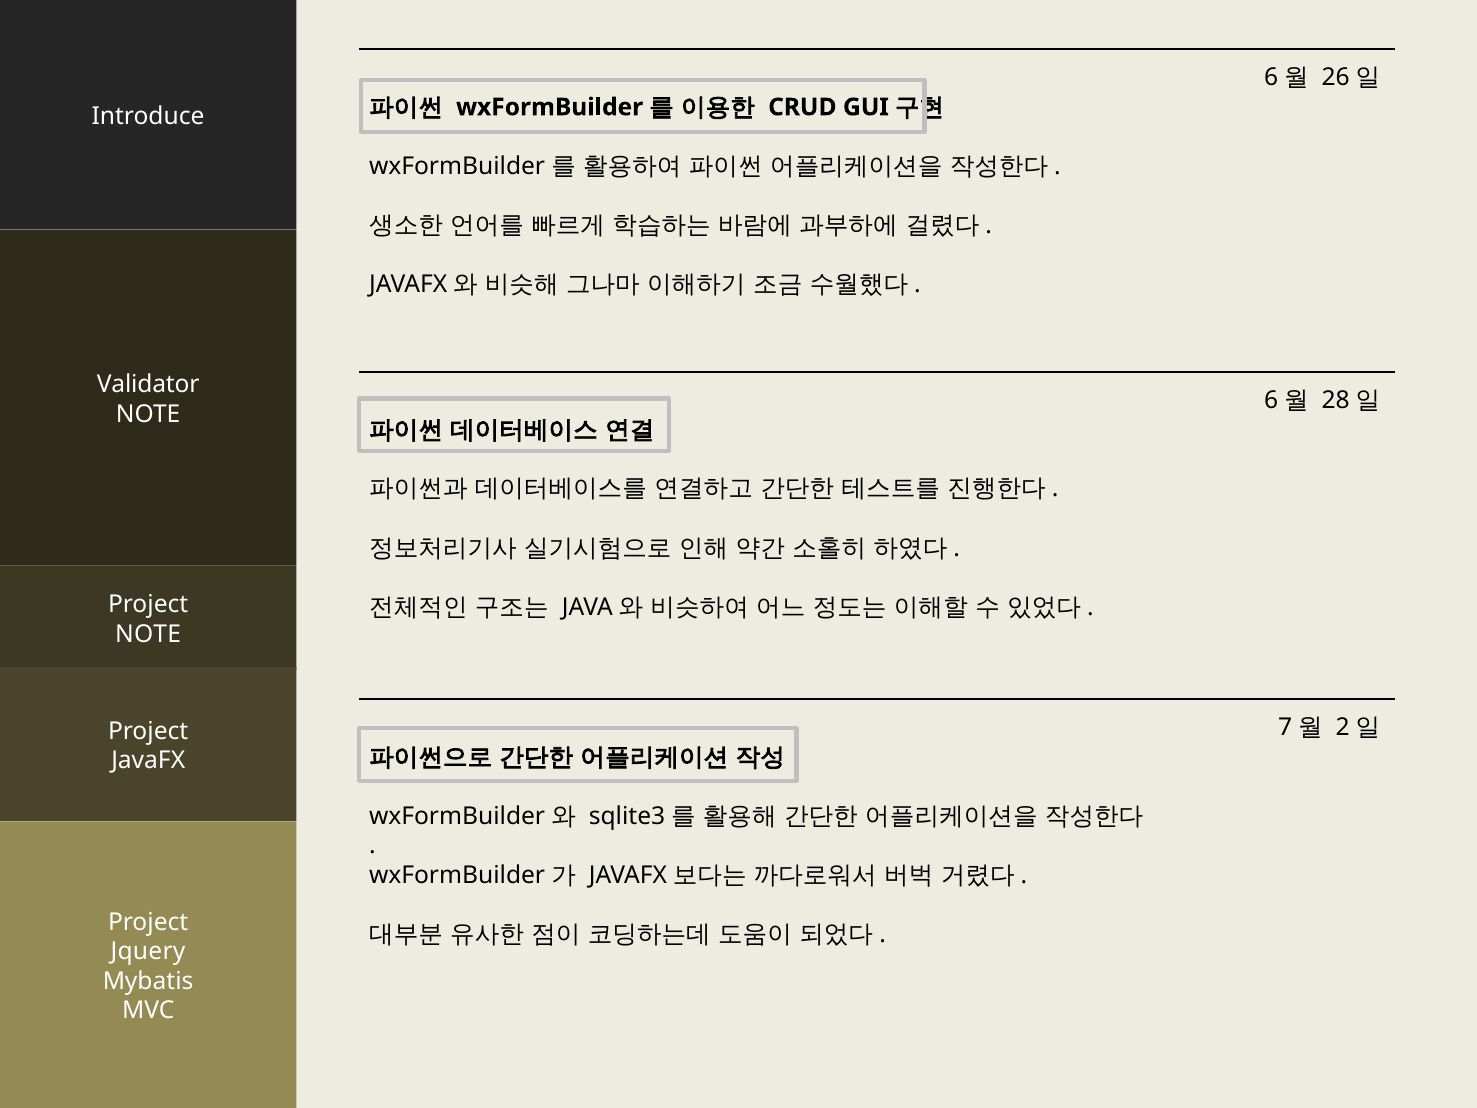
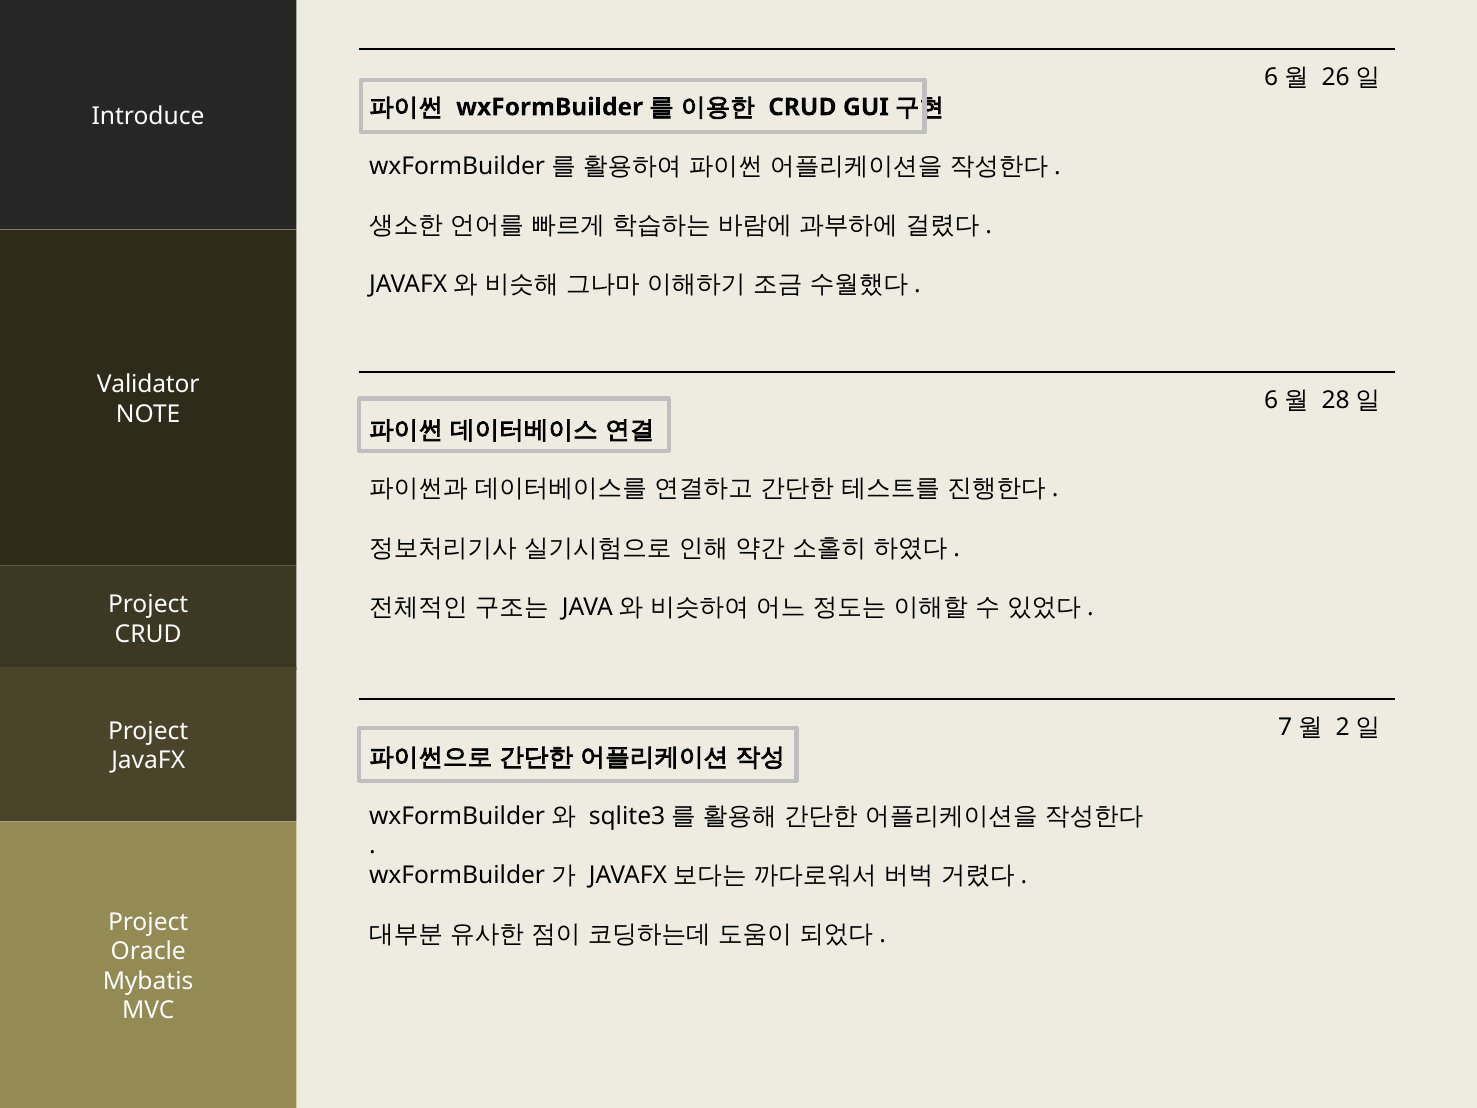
NOTE: NOTE -> CRUD (148, 634)
Jquery: Jquery -> Oracle (148, 951)
